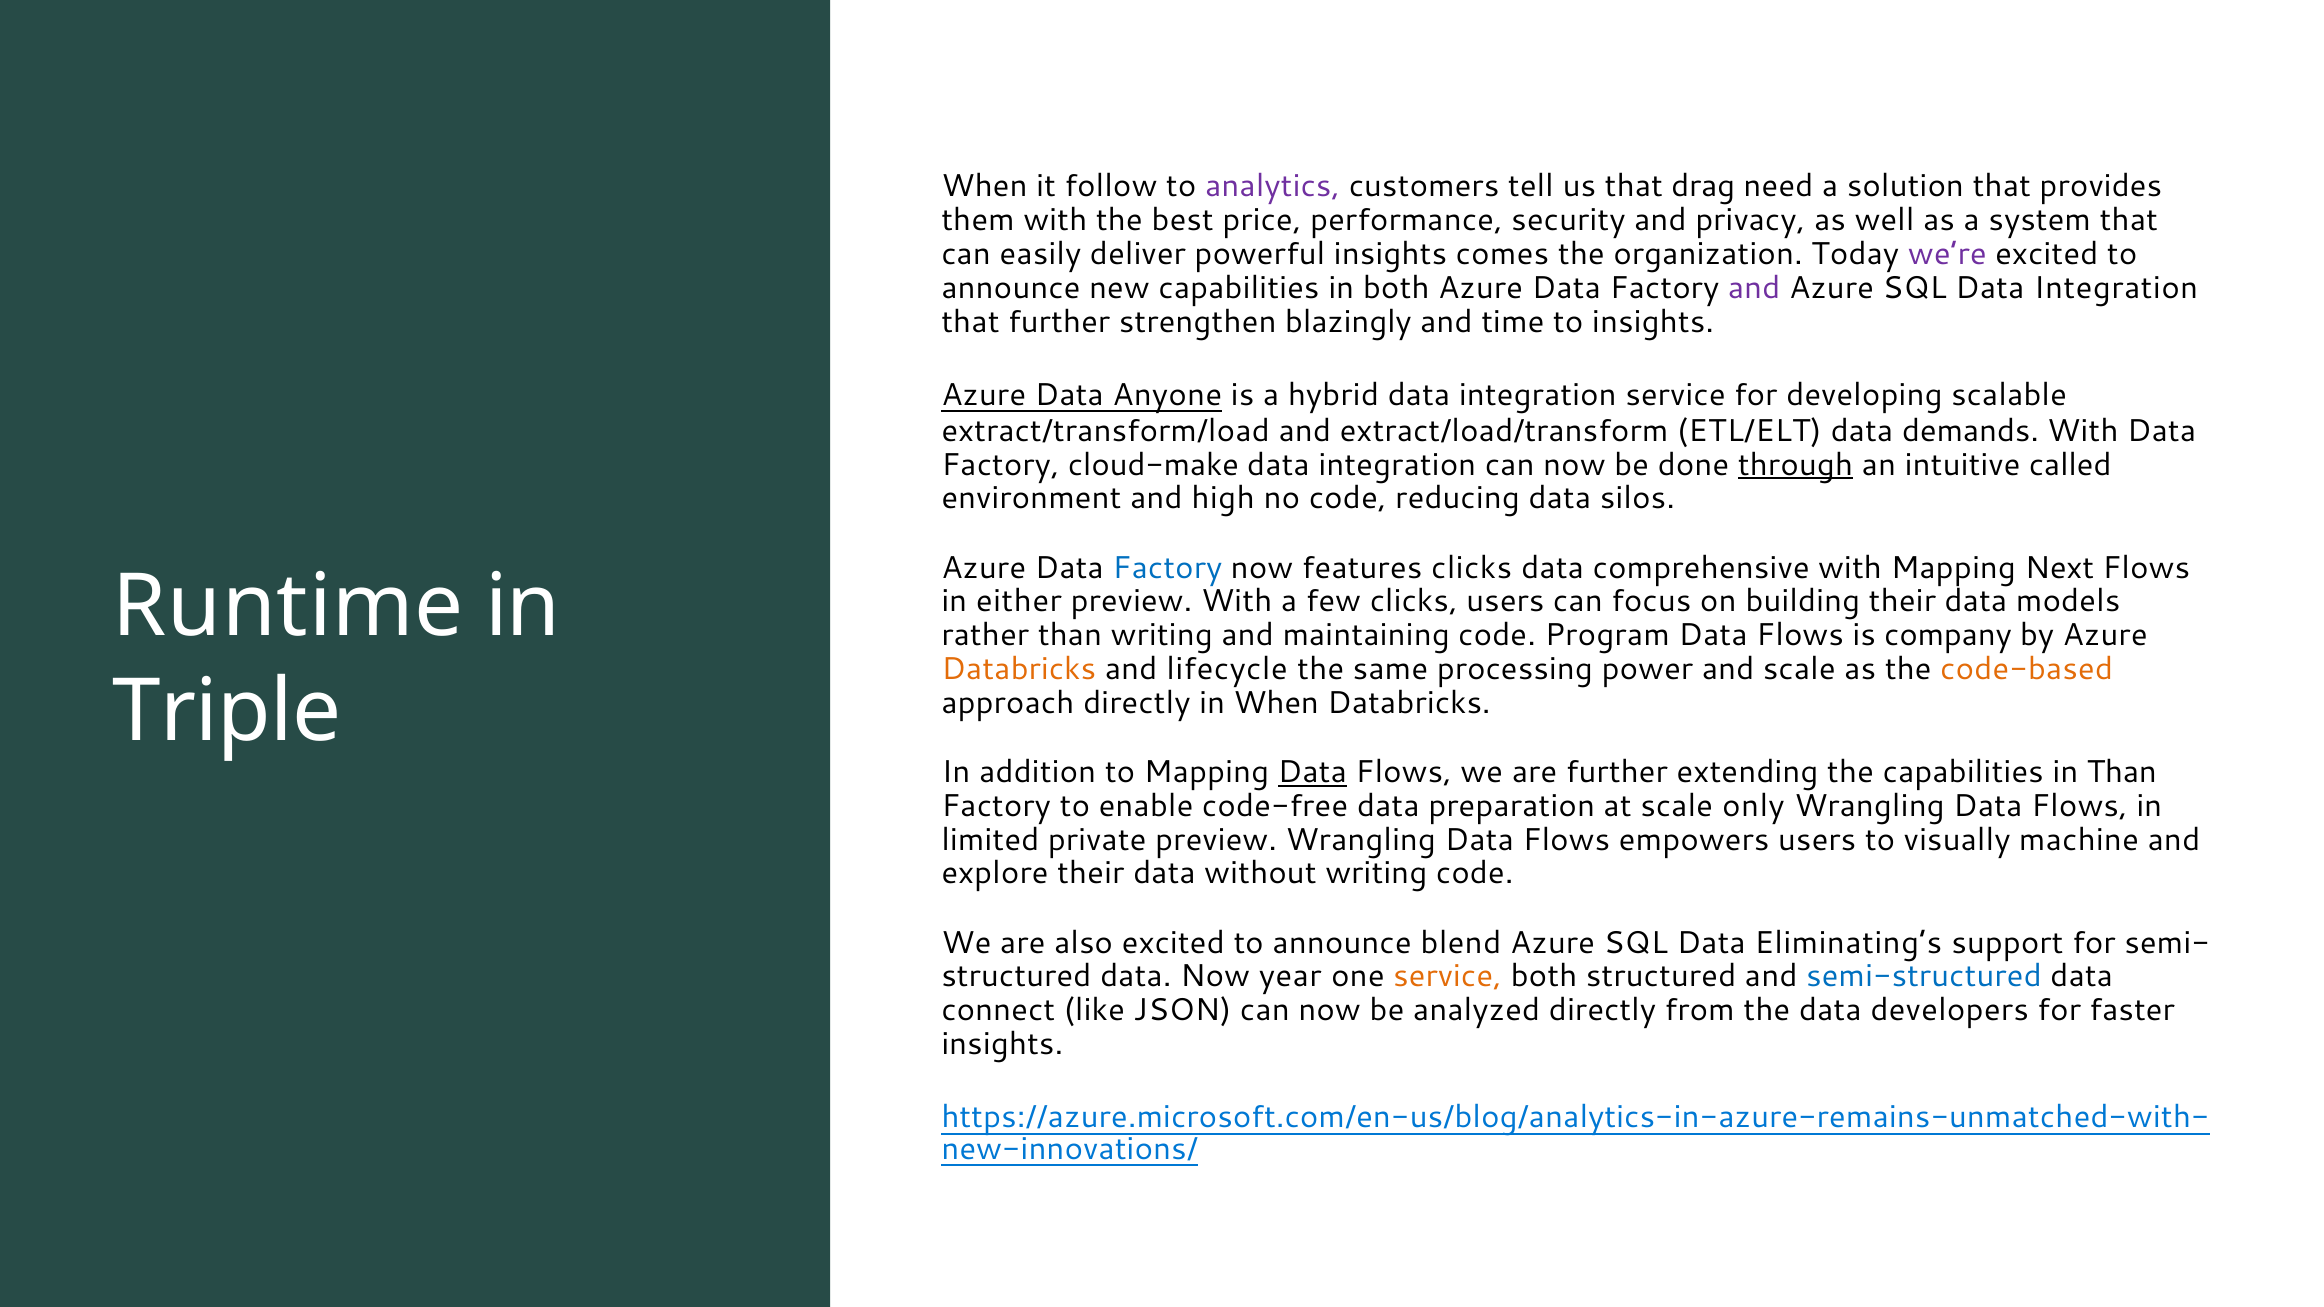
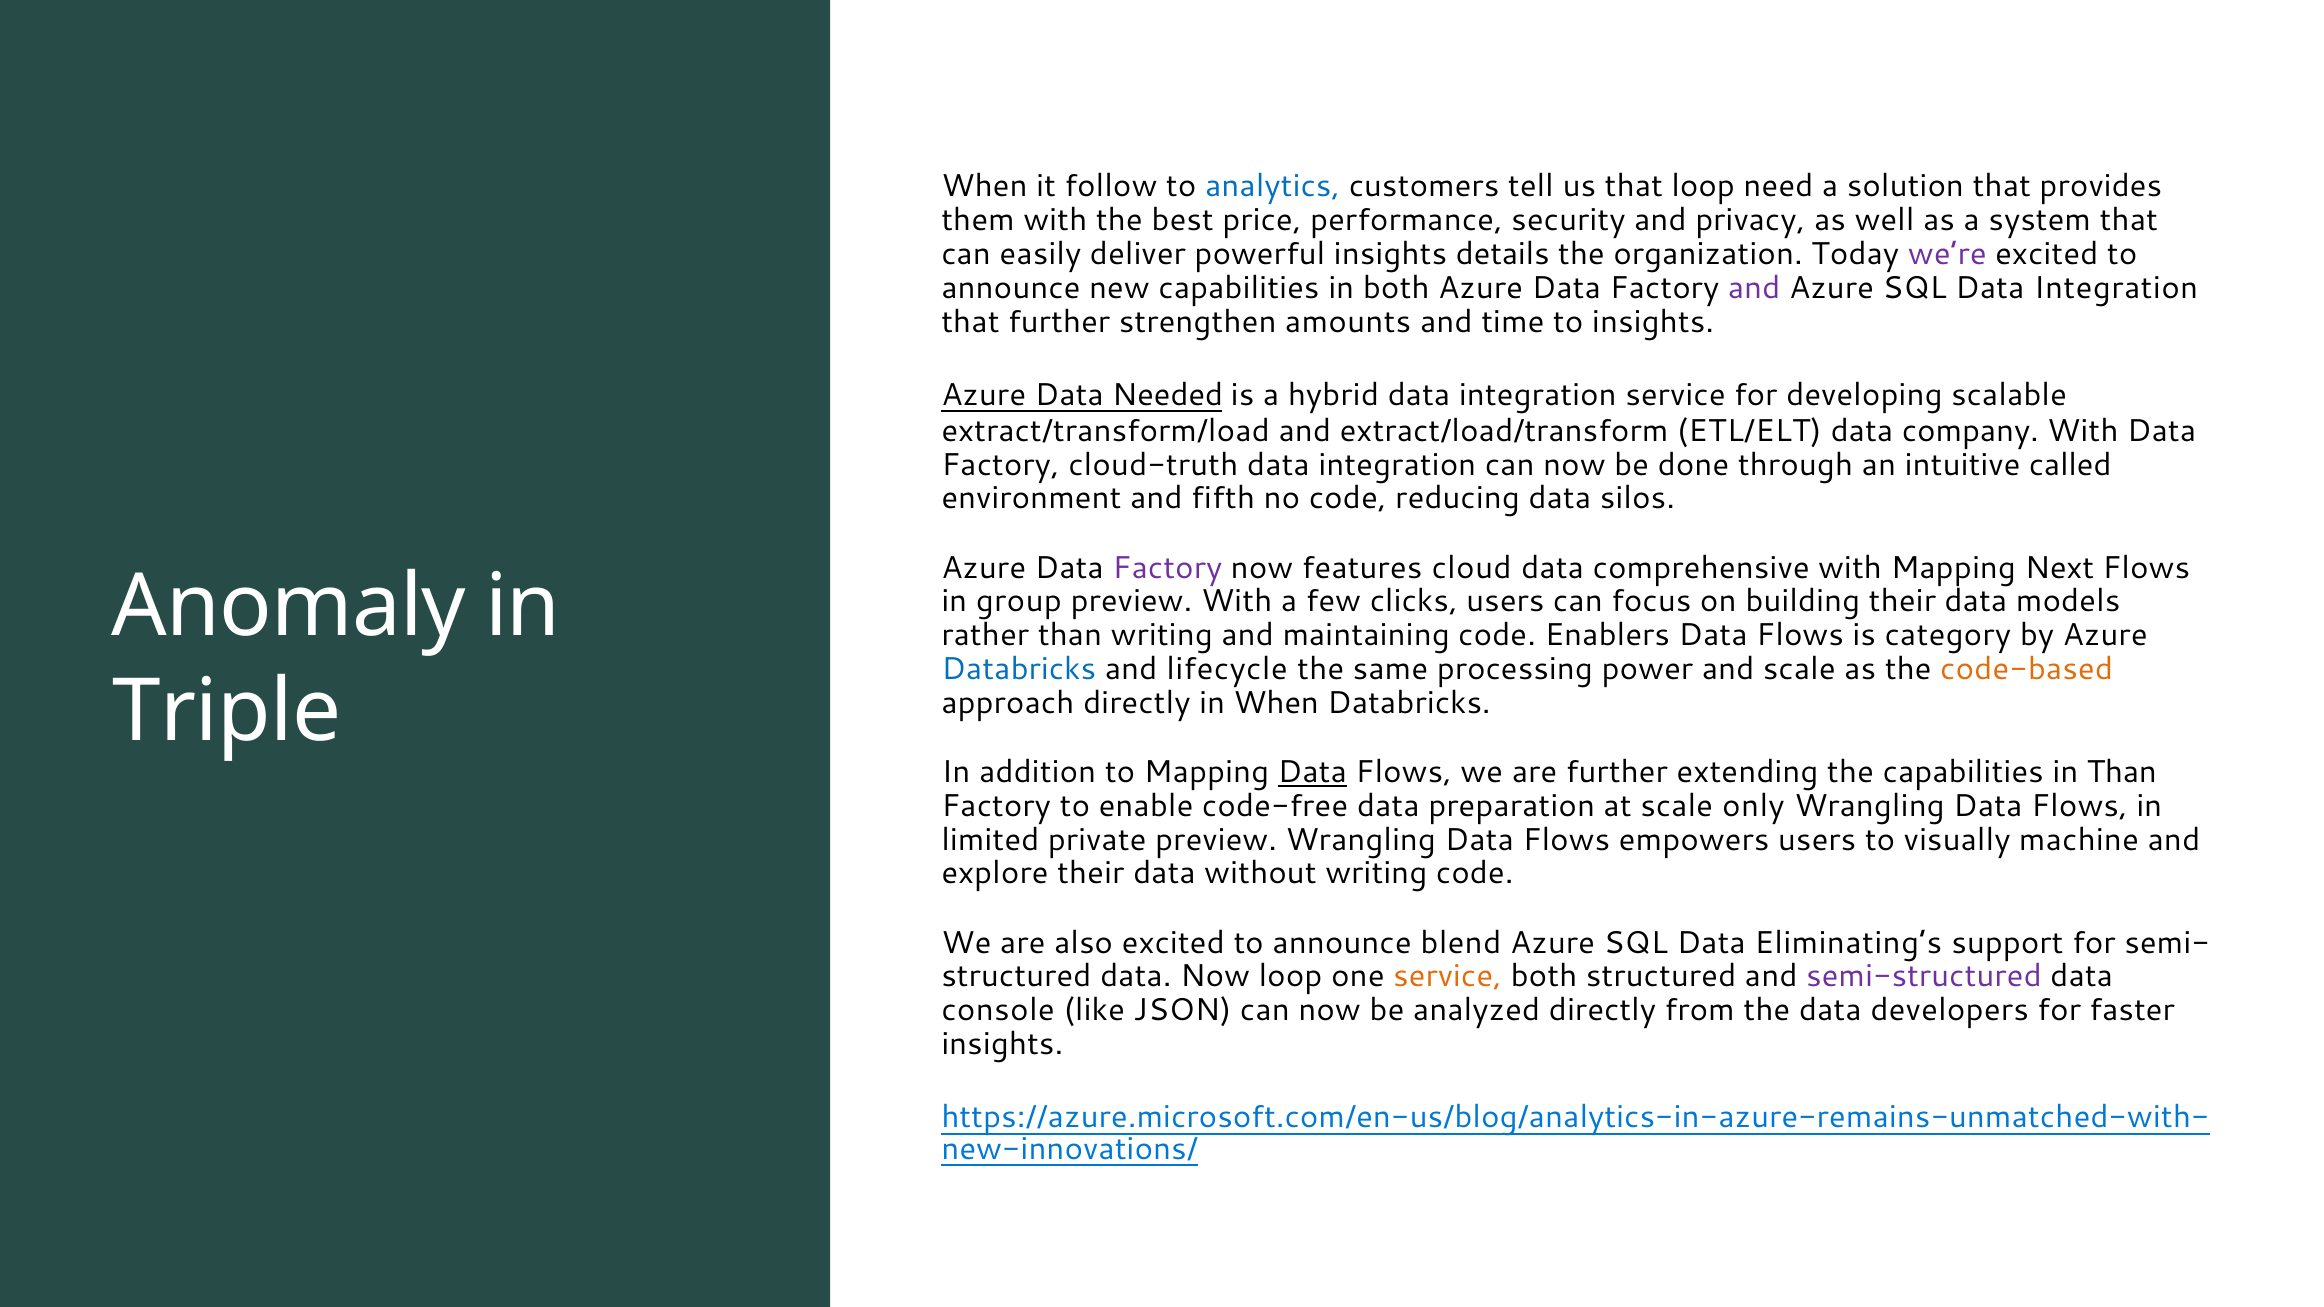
analytics colour: purple -> blue (1273, 186)
that drag: drag -> loop (1703, 186)
comes: comes -> details (1503, 254)
blazingly: blazingly -> amounts (1348, 322)
Anyone: Anyone -> Needed (1168, 395)
demands: demands -> company (1970, 431)
cloud-make: cloud-make -> cloud-truth (1153, 465)
through underline: present -> none (1796, 465)
high: high -> fifth (1223, 499)
Factory colour: blue -> purple (1167, 568)
features clicks: clicks -> cloud (1472, 568)
Runtime: Runtime -> Anomaly (289, 607)
either: either -> group (1019, 602)
Program: Program -> Enablers (1607, 635)
company: company -> category (1948, 635)
Databricks colour: orange -> blue (1019, 669)
Now year: year -> loop (1290, 977)
semi-structured colour: blue -> purple (1924, 977)
connect: connect -> console (998, 1011)
